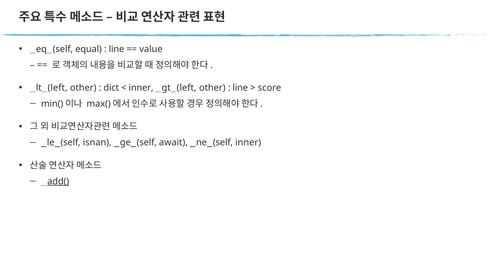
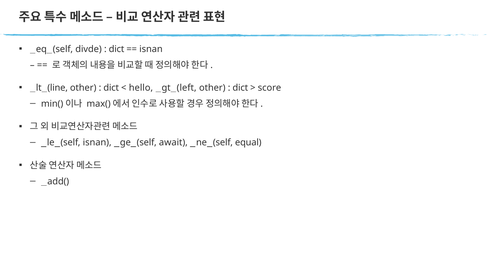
equal: equal -> divde (89, 49)
line: line -> dict (117, 49)
value: value -> isnan (151, 49)
lt left: left -> line (58, 88)
inner: inner -> hello (141, 88)
line: line -> dict (240, 88)
self inner: inner -> equal (248, 143)
add( underline: present -> none (58, 181)
